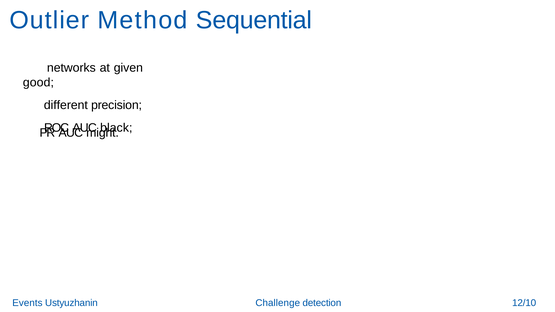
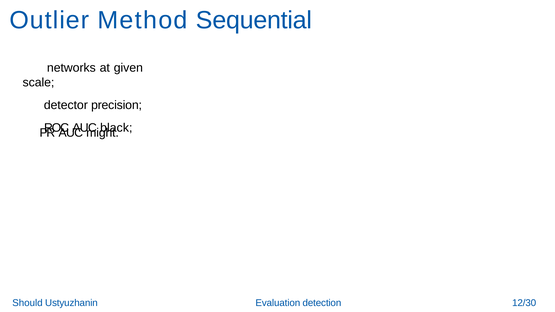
good: good -> scale (38, 83)
different: different -> detector (66, 105)
Events: Events -> Should (27, 303)
Challenge: Challenge -> Evaluation (278, 303)
12/10: 12/10 -> 12/30 (524, 303)
